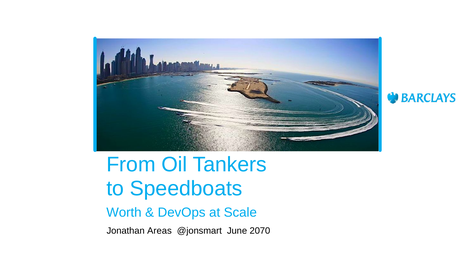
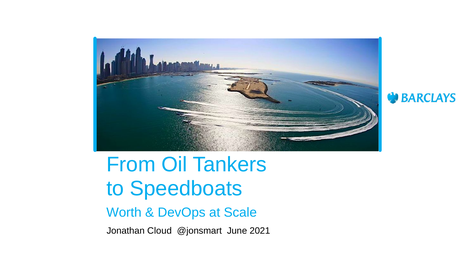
Areas: Areas -> Cloud (159, 231)
2070: 2070 -> 2021 (260, 231)
